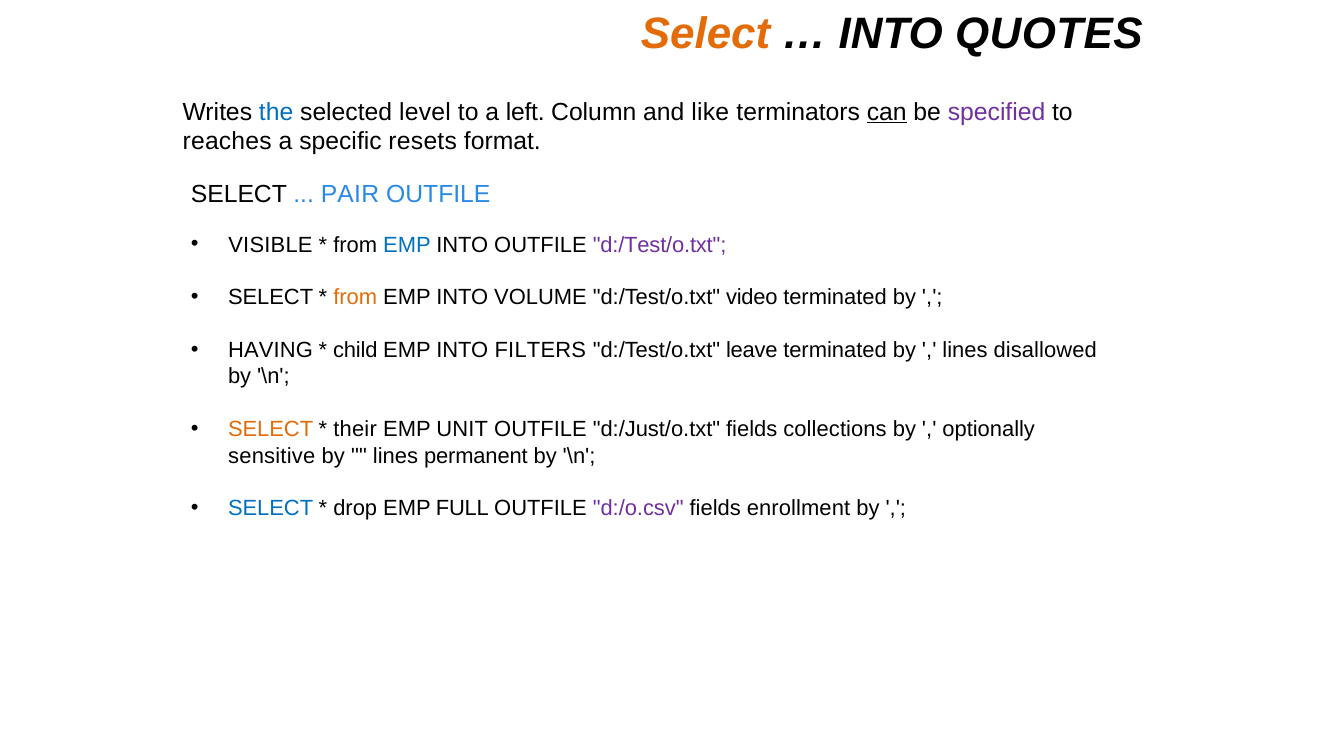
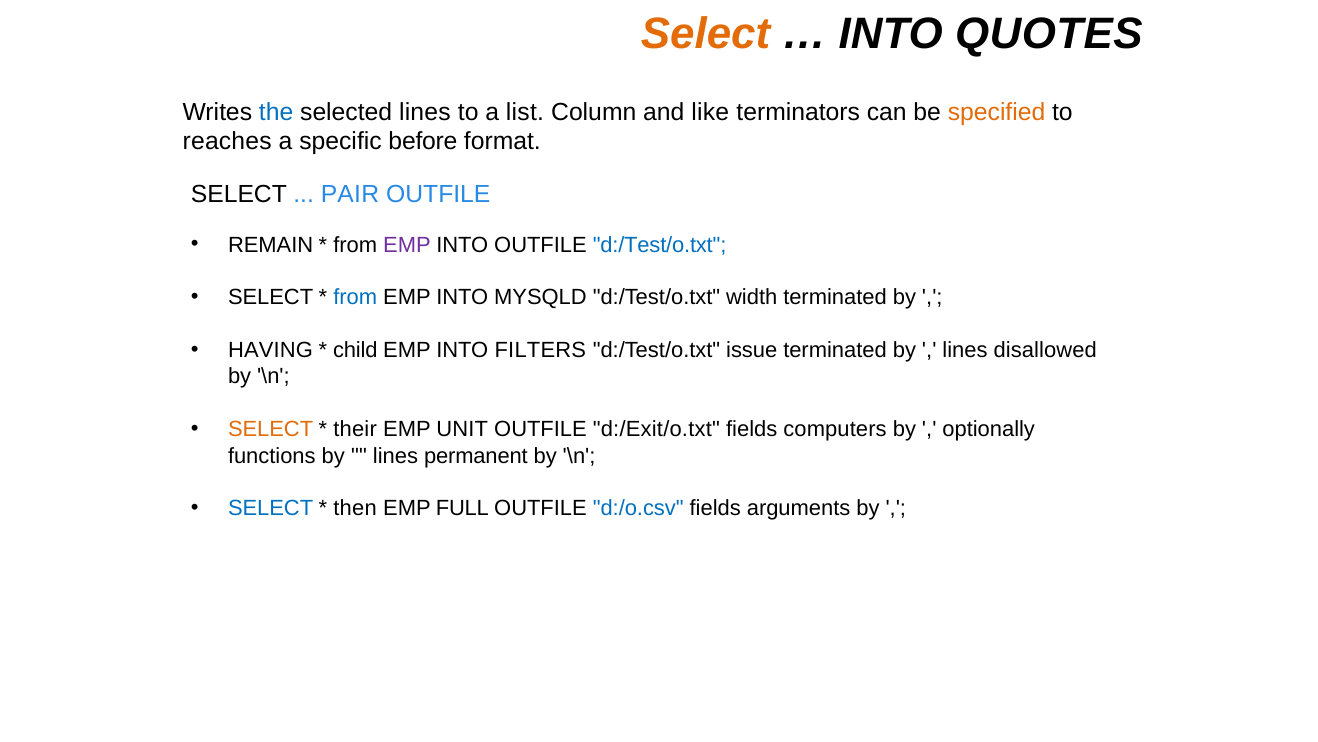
selected level: level -> lines (425, 112)
left: left -> list (525, 112)
can underline: present -> none (887, 112)
specified colour: purple -> orange (997, 112)
resets: resets -> before (423, 142)
VISIBLE: VISIBLE -> REMAIN (271, 245)
EMP colour: blue -> purple (407, 245)
d:/Test/o.txt colour: purple -> blue (660, 245)
from colour: orange -> blue (355, 297)
VOLUME: VOLUME -> MYSQLD (540, 297)
video: video -> width (752, 297)
leave: leave -> issue (752, 350)
d:/Just/o.txt: d:/Just/o.txt -> d:/Exit/o.txt (656, 429)
collections: collections -> computers (835, 429)
sensitive: sensitive -> functions (272, 455)
drop: drop -> then (355, 508)
d:/o.csv colour: purple -> blue (638, 508)
enrollment: enrollment -> arguments (799, 508)
